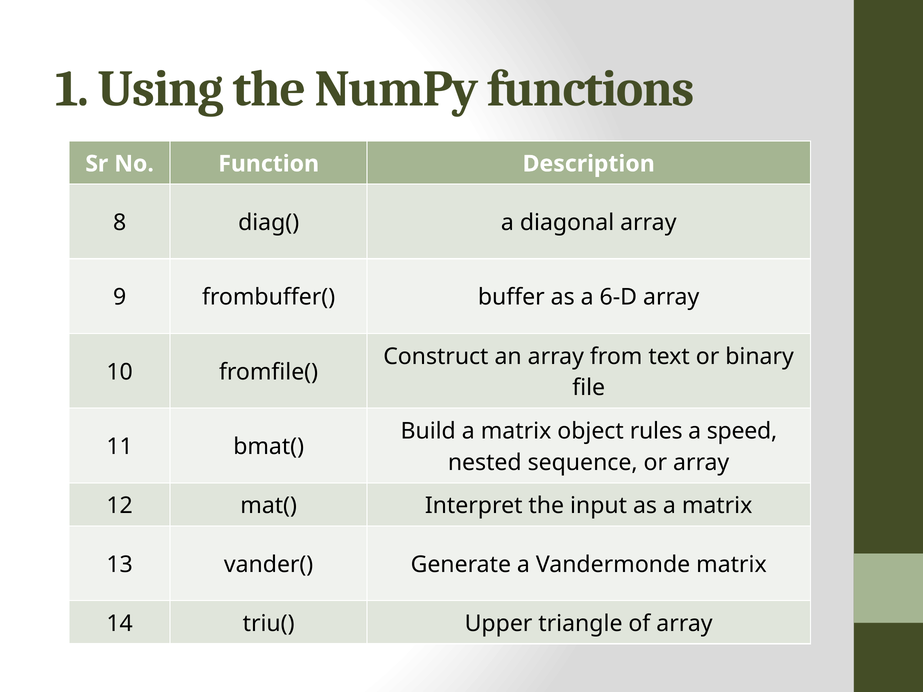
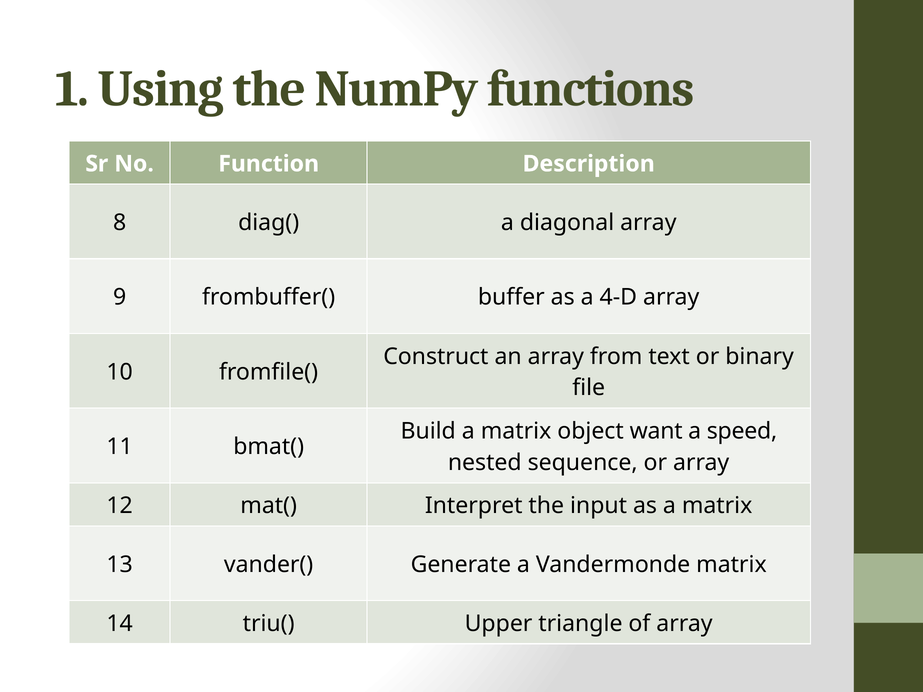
6-D: 6-D -> 4-D (618, 297)
rules: rules -> want (656, 431)
